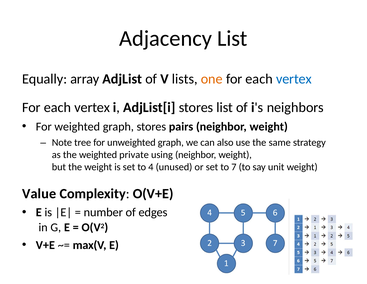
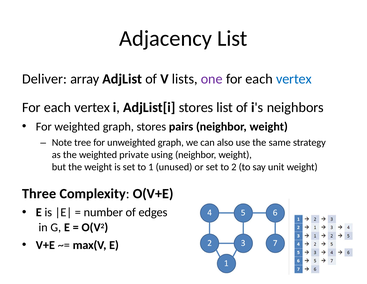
Equally: Equally -> Deliver (45, 79)
one colour: orange -> purple (212, 79)
4: 4 -> 1 (151, 167)
7: 7 -> 2 (234, 167)
Value: Value -> Three (39, 193)
